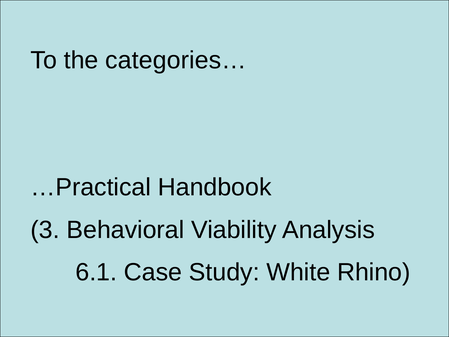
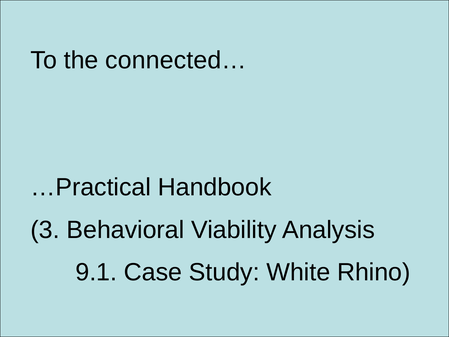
categories…: categories… -> connected… (176, 60)
6.1: 6.1 -> 9.1 (96, 272)
